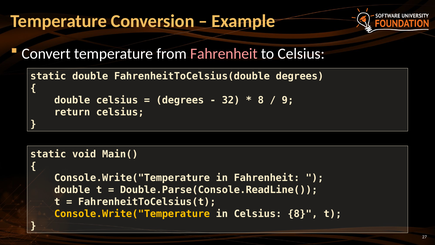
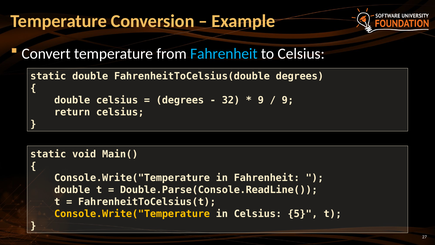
Fahrenheit colour: pink -> light blue (224, 54)
8: 8 -> 9 (261, 100)
Celsius 8: 8 -> 5 (303, 214)
